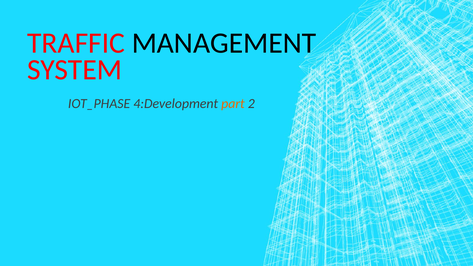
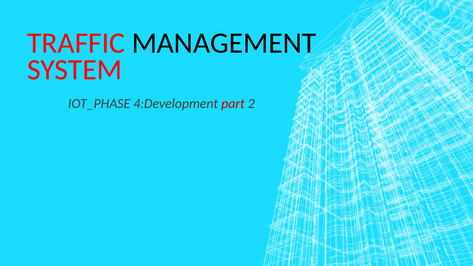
part colour: orange -> red (233, 104)
